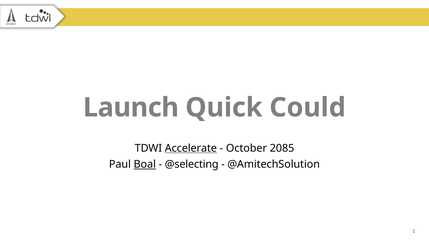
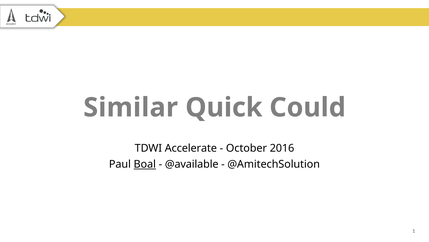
Launch: Launch -> Similar (131, 107)
Accelerate underline: present -> none (191, 148)
2085: 2085 -> 2016 (282, 148)
@selecting: @selecting -> @available (192, 164)
